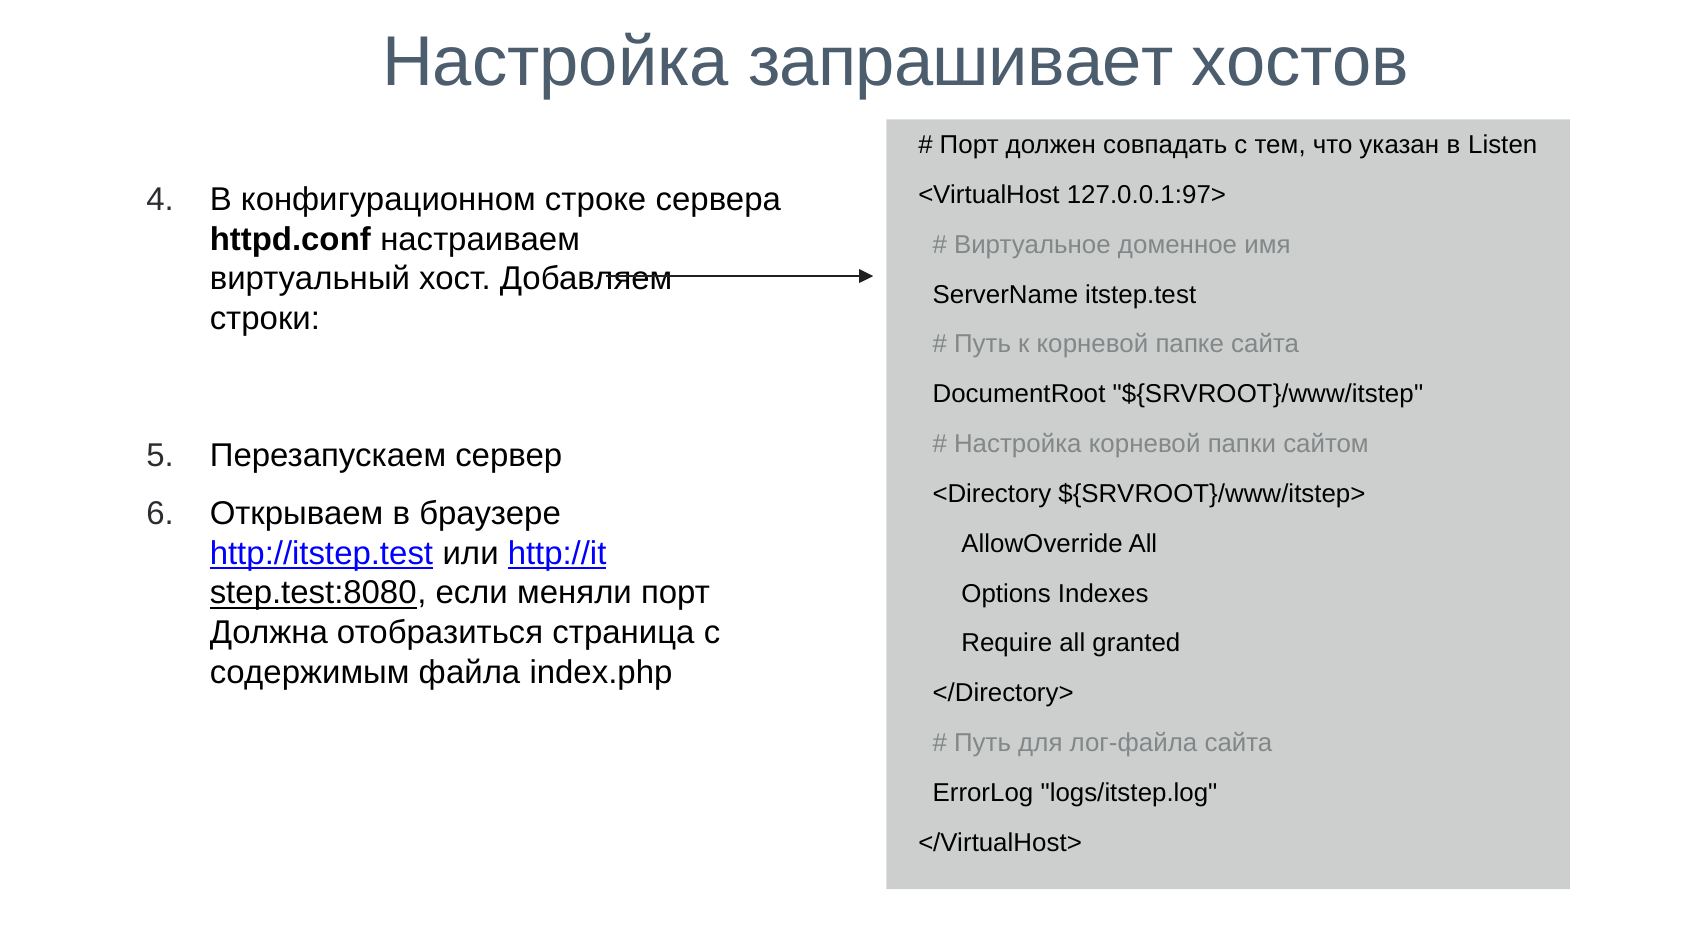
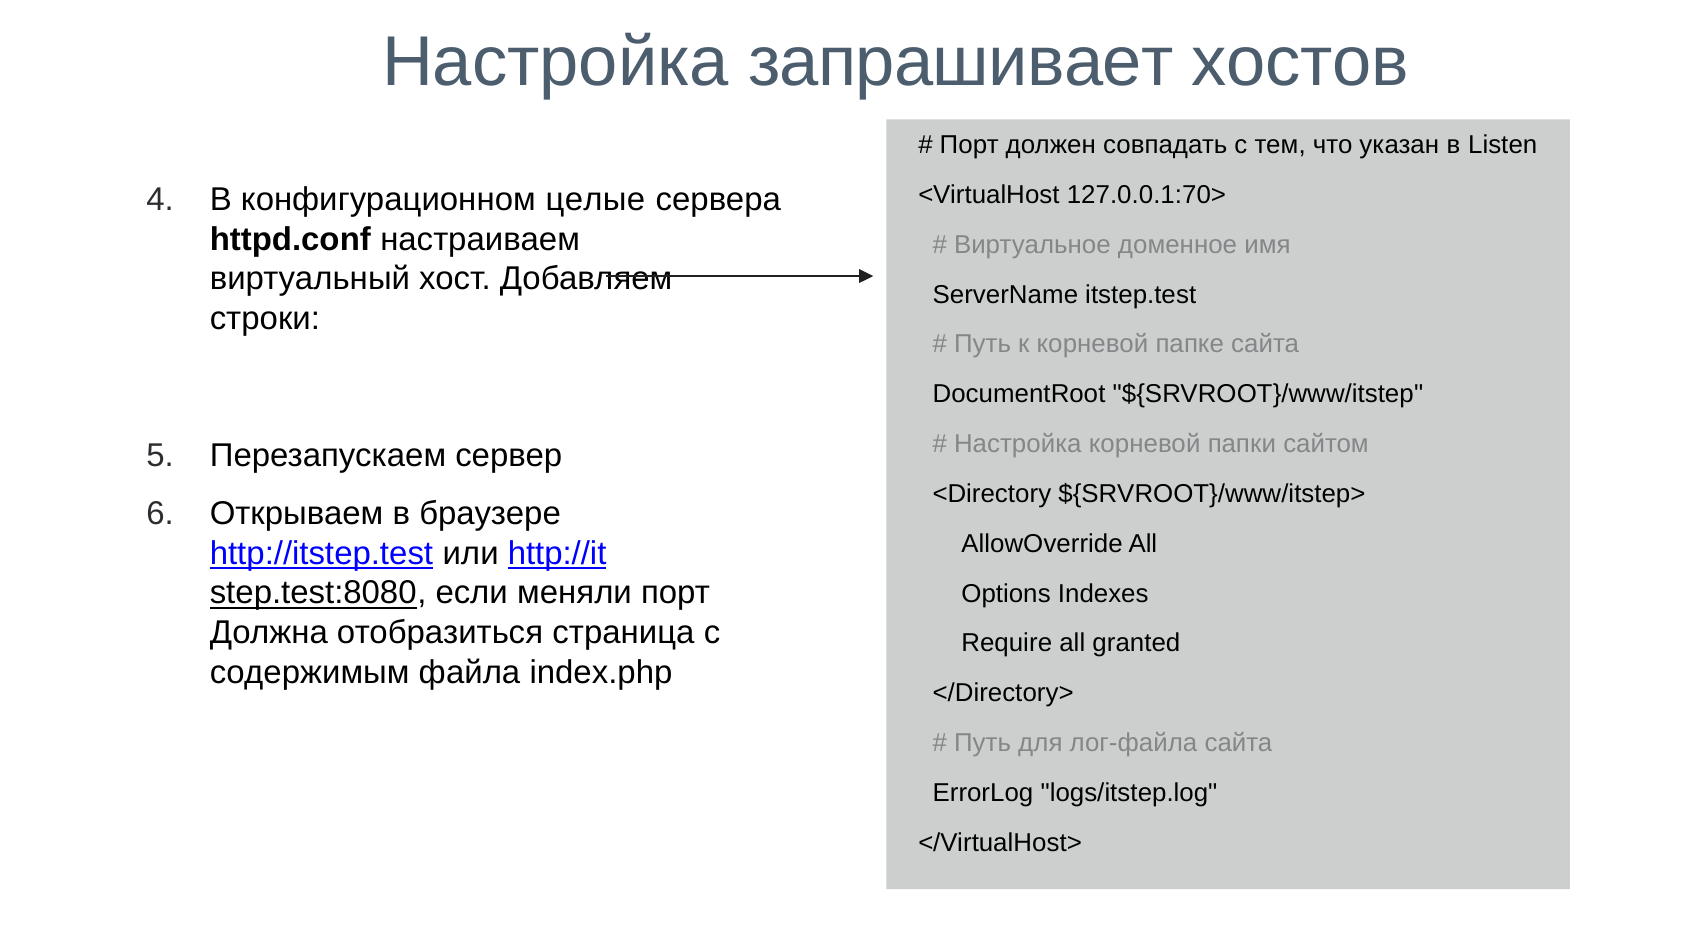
127.0.0.1:97>: 127.0.0.1:97> -> 127.0.0.1:70> (1146, 195)
строке: строке -> целые (595, 200)
